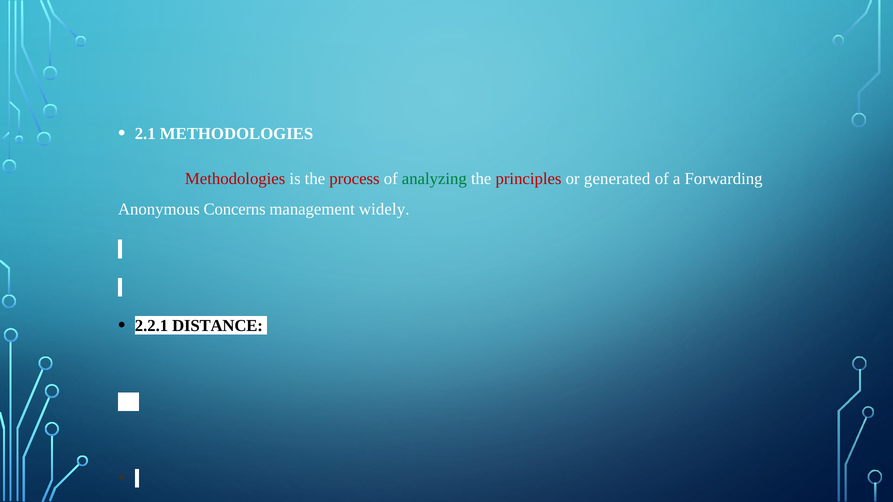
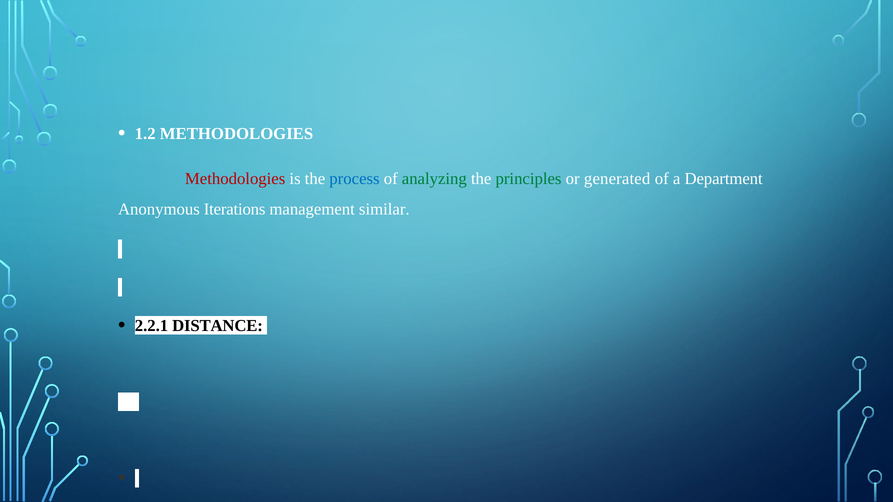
2.1: 2.1 -> 1.2 (145, 134)
process colour: red -> blue (354, 179)
principles colour: red -> green (529, 179)
Forwarding: Forwarding -> Department (724, 179)
Concerns: Concerns -> Iterations (235, 209)
widely: widely -> similar (384, 209)
